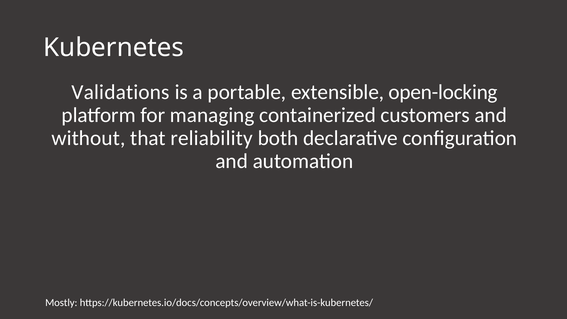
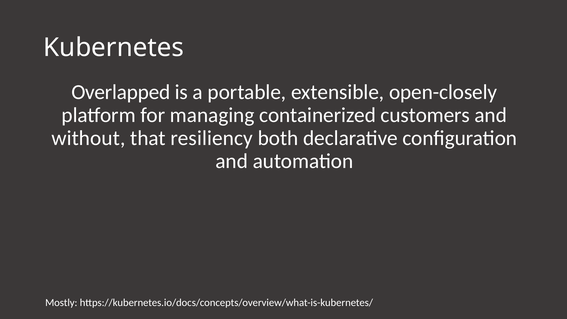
Validations: Validations -> Overlapped (121, 92)
open-locking: open-locking -> open-closely (443, 92)
reliability: reliability -> resiliency (212, 138)
